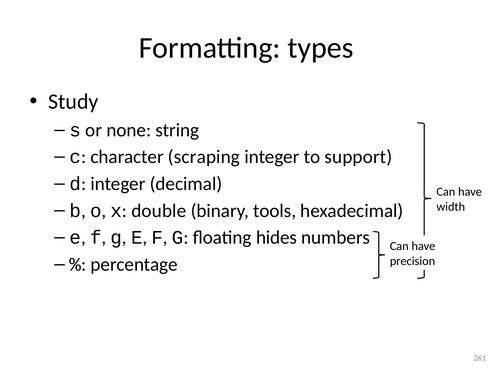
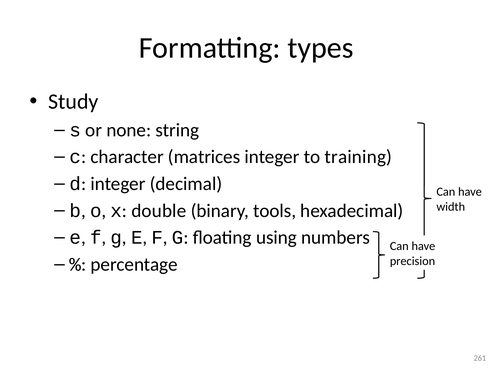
scraping: scraping -> matrices (204, 157)
support: support -> training (358, 157)
hides: hides -> using (276, 237)
